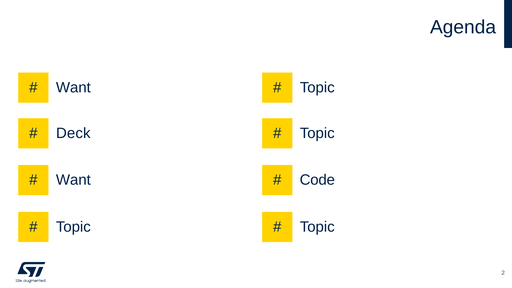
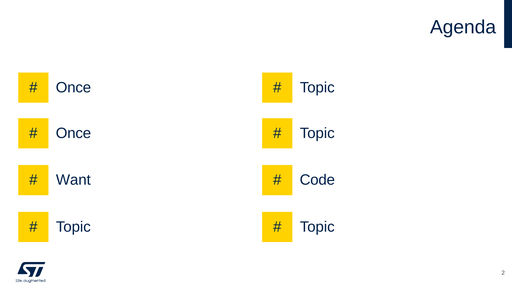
Want: Want -> Once (73, 88)
Deck: Deck -> Once (73, 133)
